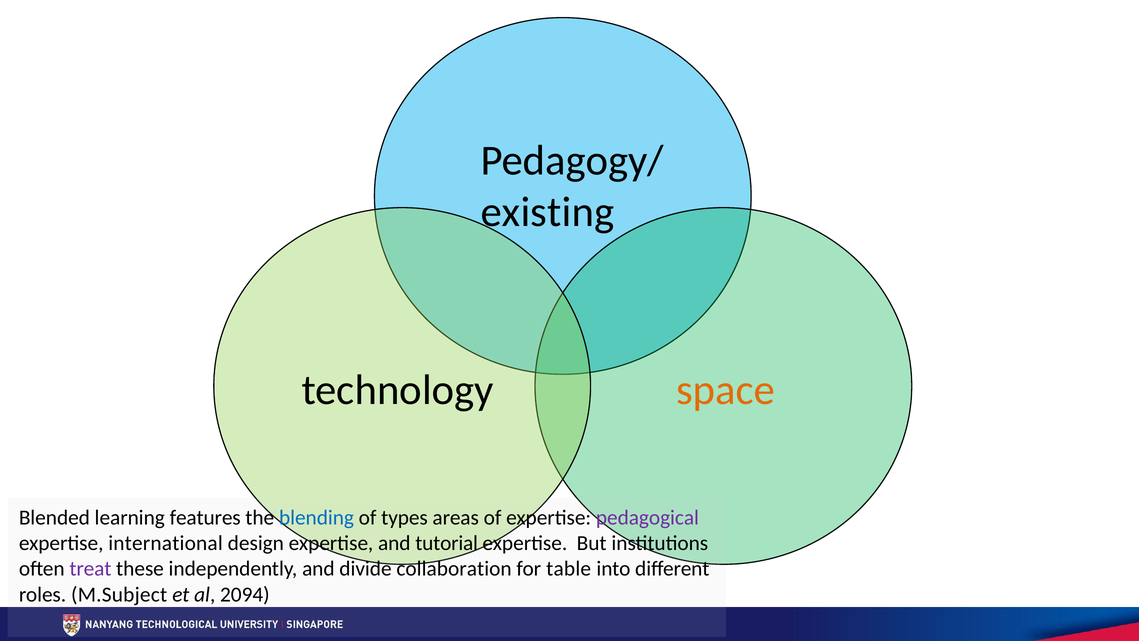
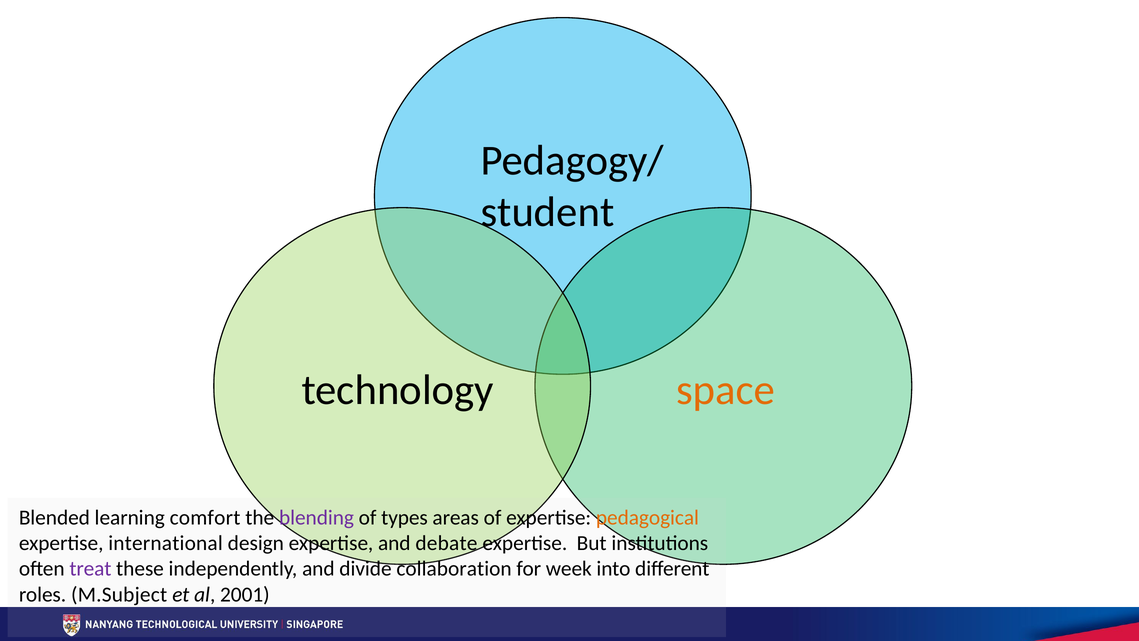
existing: existing -> student (547, 212)
features: features -> comfort (205, 517)
blending colour: blue -> purple (316, 517)
pedagogical colour: purple -> orange (647, 517)
tutorial: tutorial -> debate (446, 543)
table: table -> week (569, 569)
2094: 2094 -> 2001 (245, 594)
